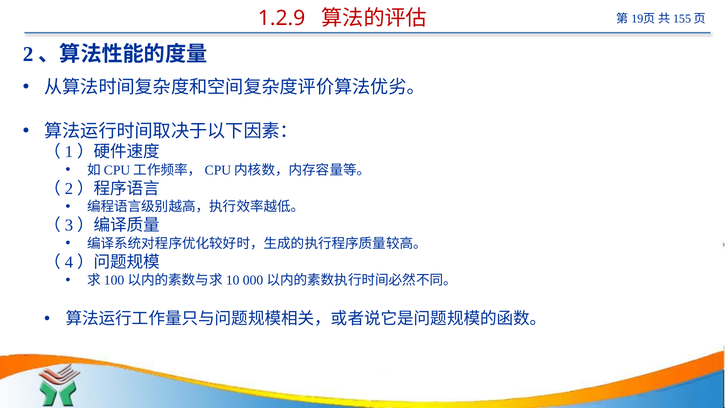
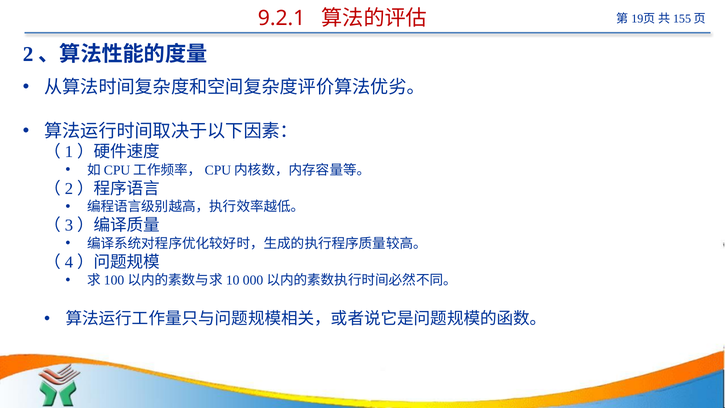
1.2.9: 1.2.9 -> 9.2.1 (282, 18)
